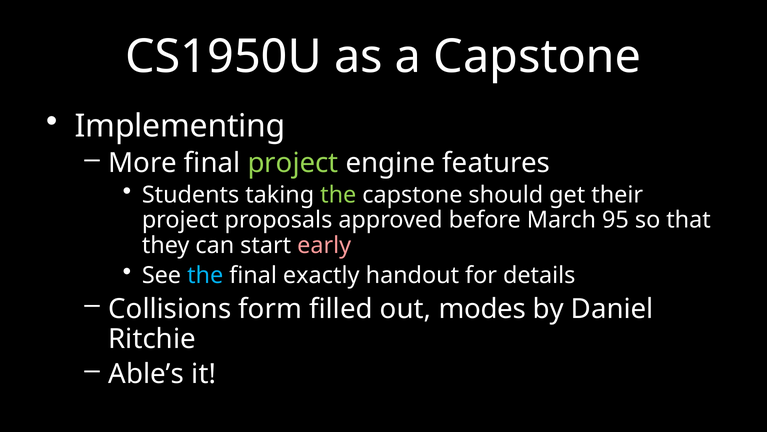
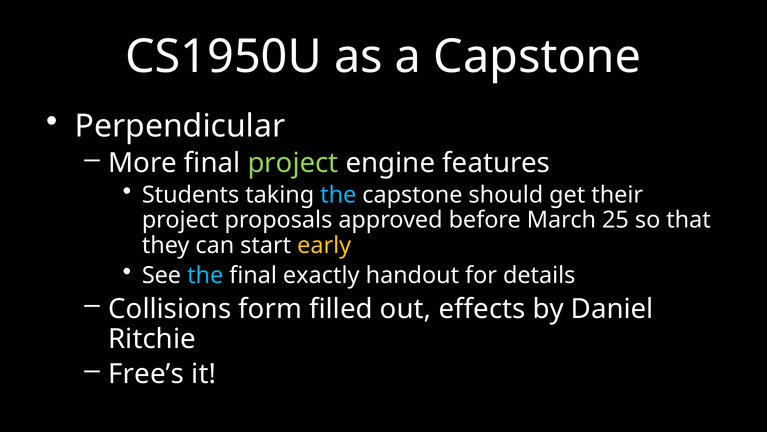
Implementing: Implementing -> Perpendicular (180, 126)
the colour: light green -> light blue (338, 195)
95: 95 -> 25 (615, 220)
early colour: pink -> yellow (324, 245)
modes: modes -> effects (482, 309)
Able’s: Able’s -> Free’s (146, 374)
